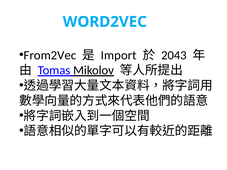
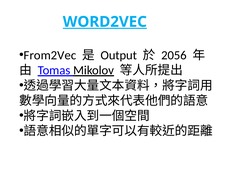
WORD2VEC underline: none -> present (105, 22)
Import: Import -> Output (119, 55)
2043: 2043 -> 2056 (174, 55)
